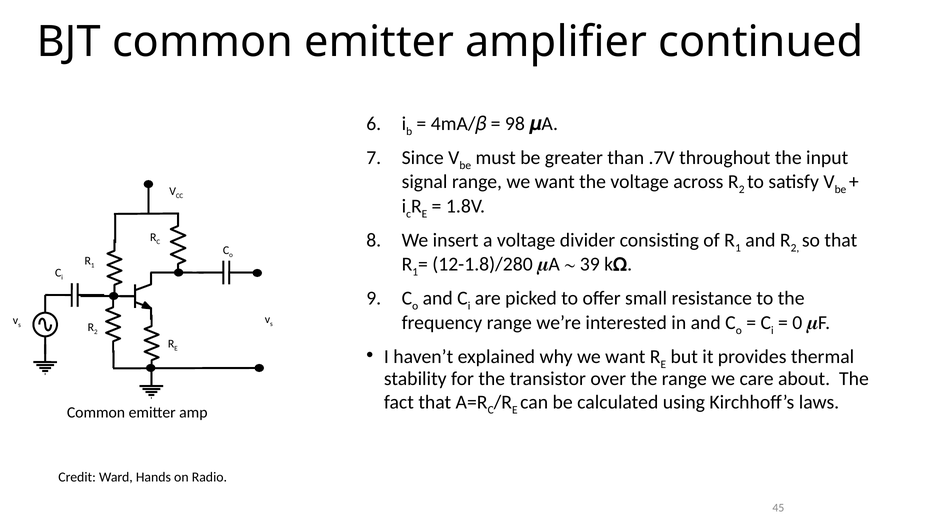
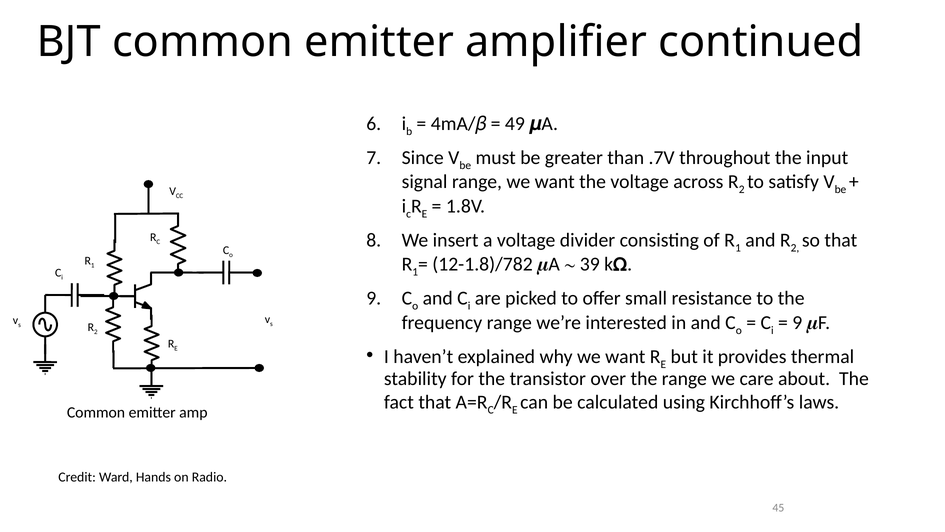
98: 98 -> 49 (515, 124)
12-1.8)/280: 12-1.8)/280 -> 12-1.8)/782 (483, 264)
0: 0 -> 9 (797, 322)
